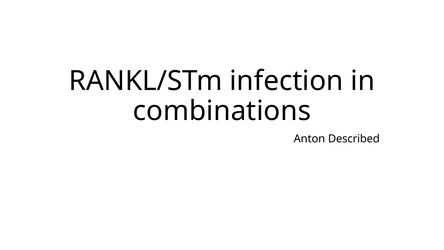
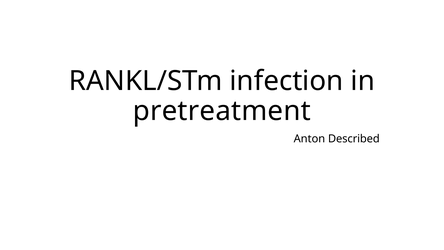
combinations: combinations -> pretreatment (222, 111)
